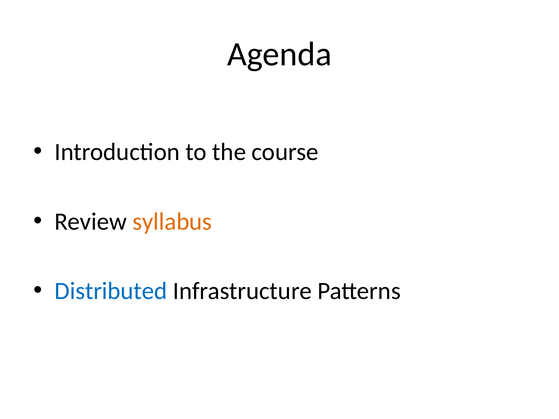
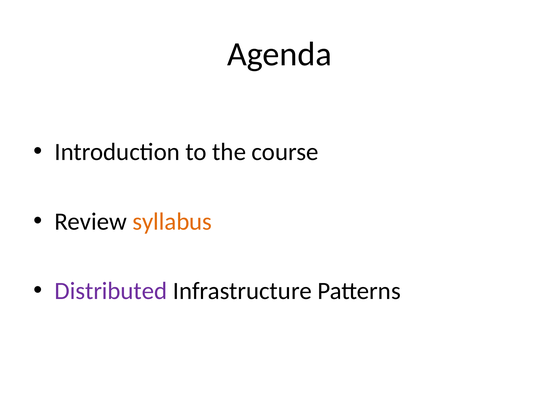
Distributed colour: blue -> purple (111, 291)
